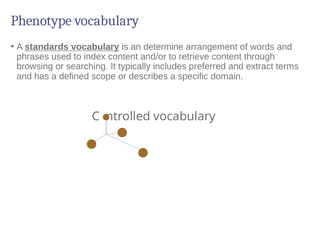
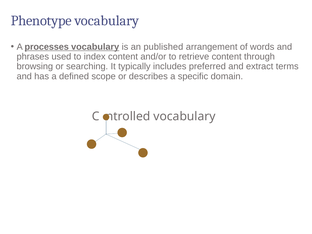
standards: standards -> processes (47, 47)
determine: determine -> published (163, 47)
